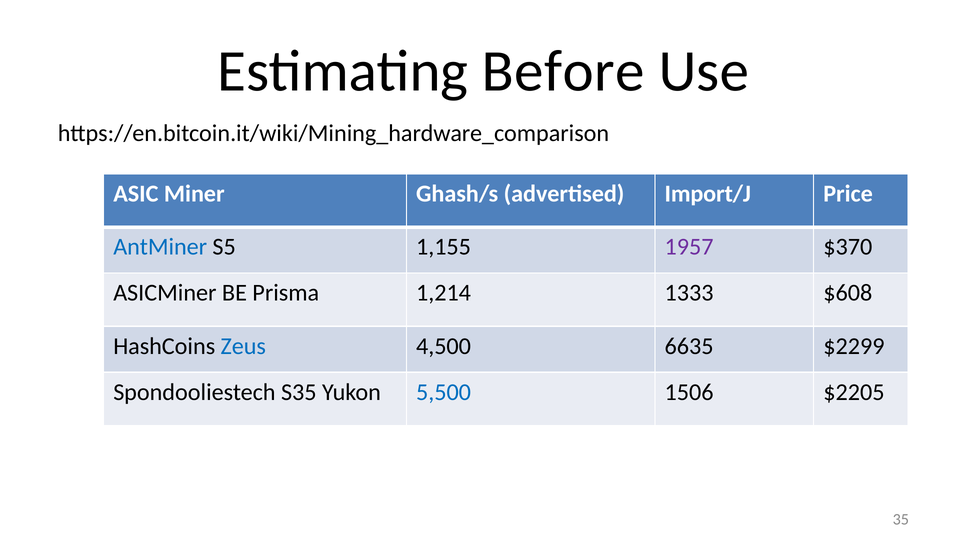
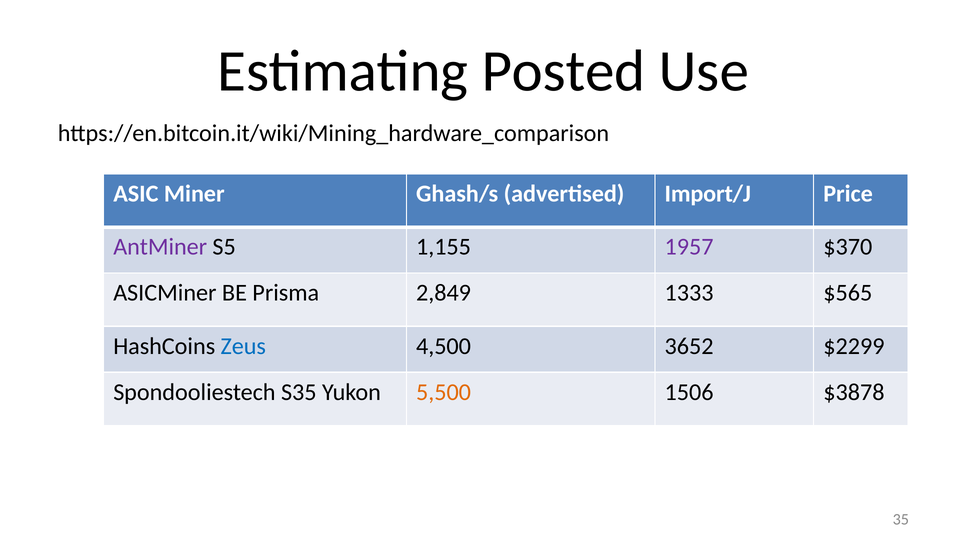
Before: Before -> Posted (564, 71)
AntMiner colour: blue -> purple (160, 247)
1,214: 1,214 -> 2,849 (444, 293)
$608: $608 -> $565 (848, 293)
6635: 6635 -> 3652 (689, 346)
5,500 colour: blue -> orange (444, 392)
$2205: $2205 -> $3878 (854, 392)
